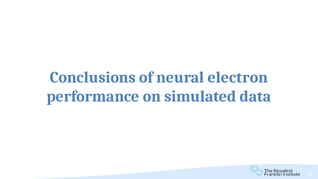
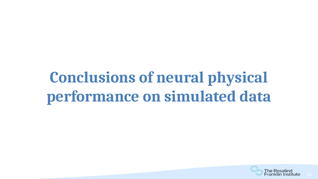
electron: electron -> physical (238, 77)
